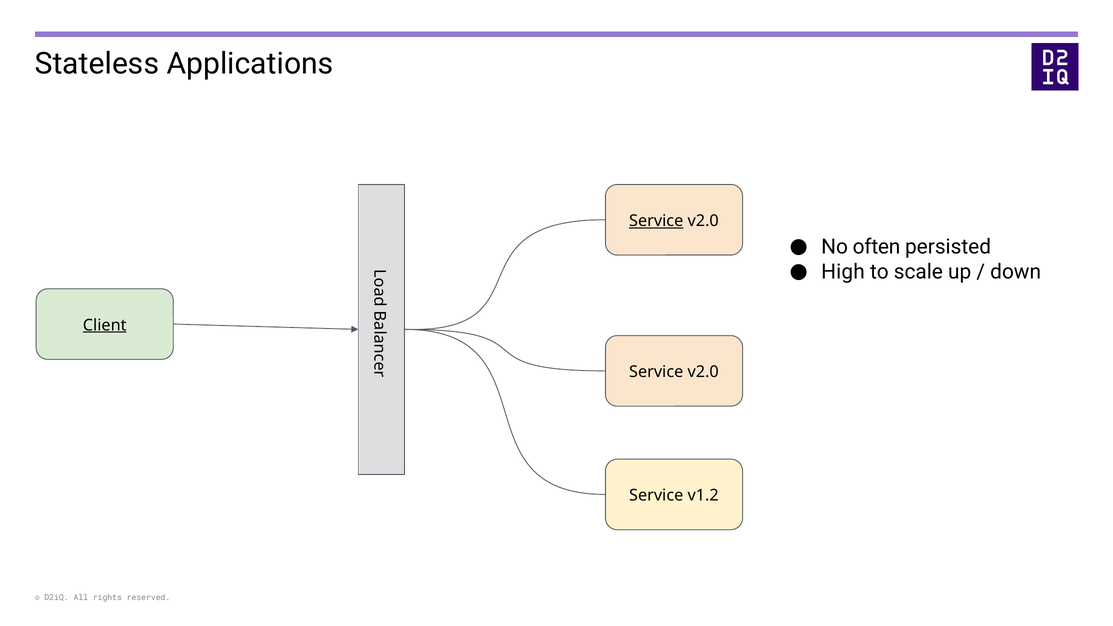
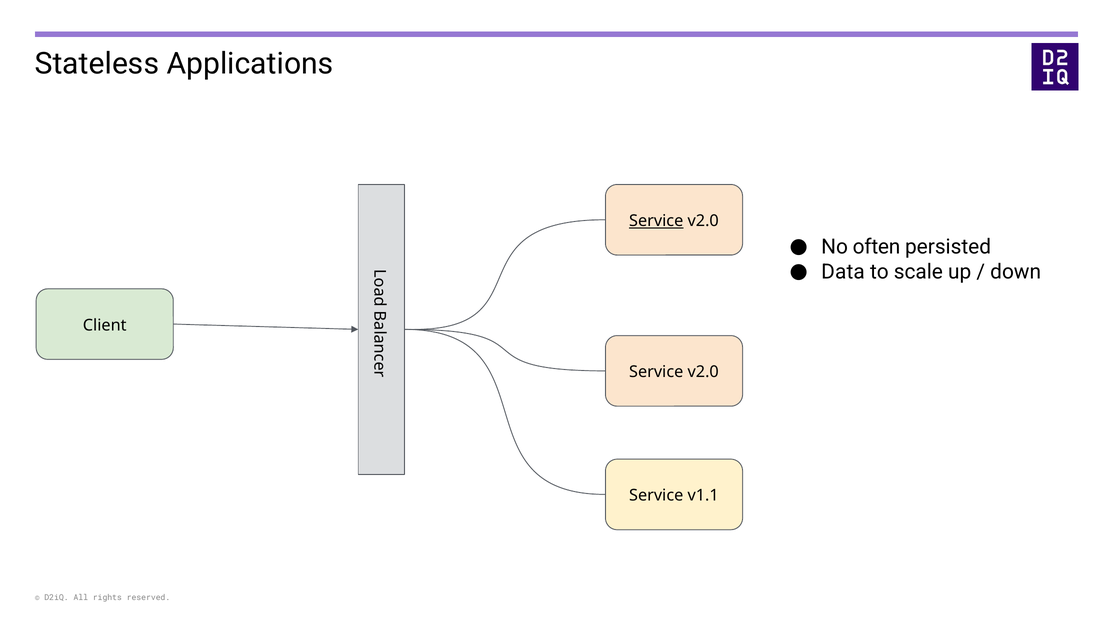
High: High -> Data (843, 272)
Client underline: present -> none (105, 325)
v1.2: v1.2 -> v1.1 (703, 496)
